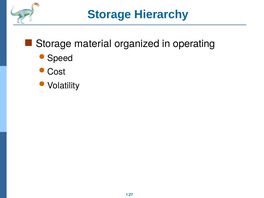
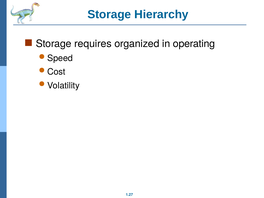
material: material -> requires (93, 44)
